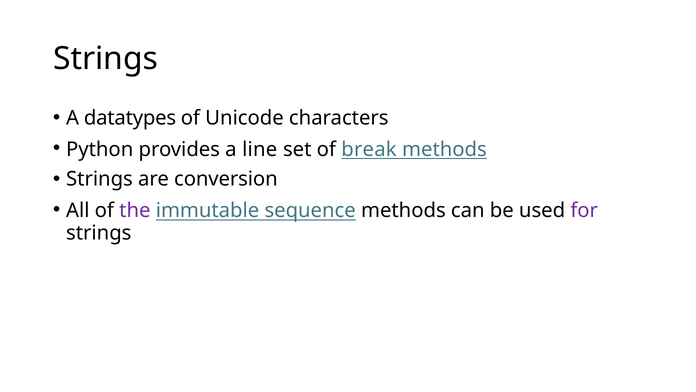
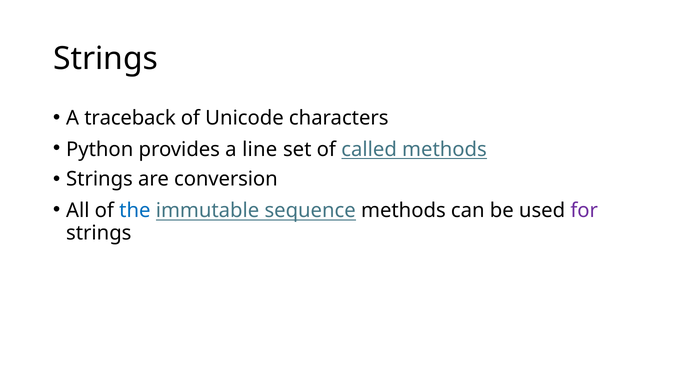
datatypes: datatypes -> traceback (130, 118)
break: break -> called (369, 149)
the colour: purple -> blue (135, 210)
